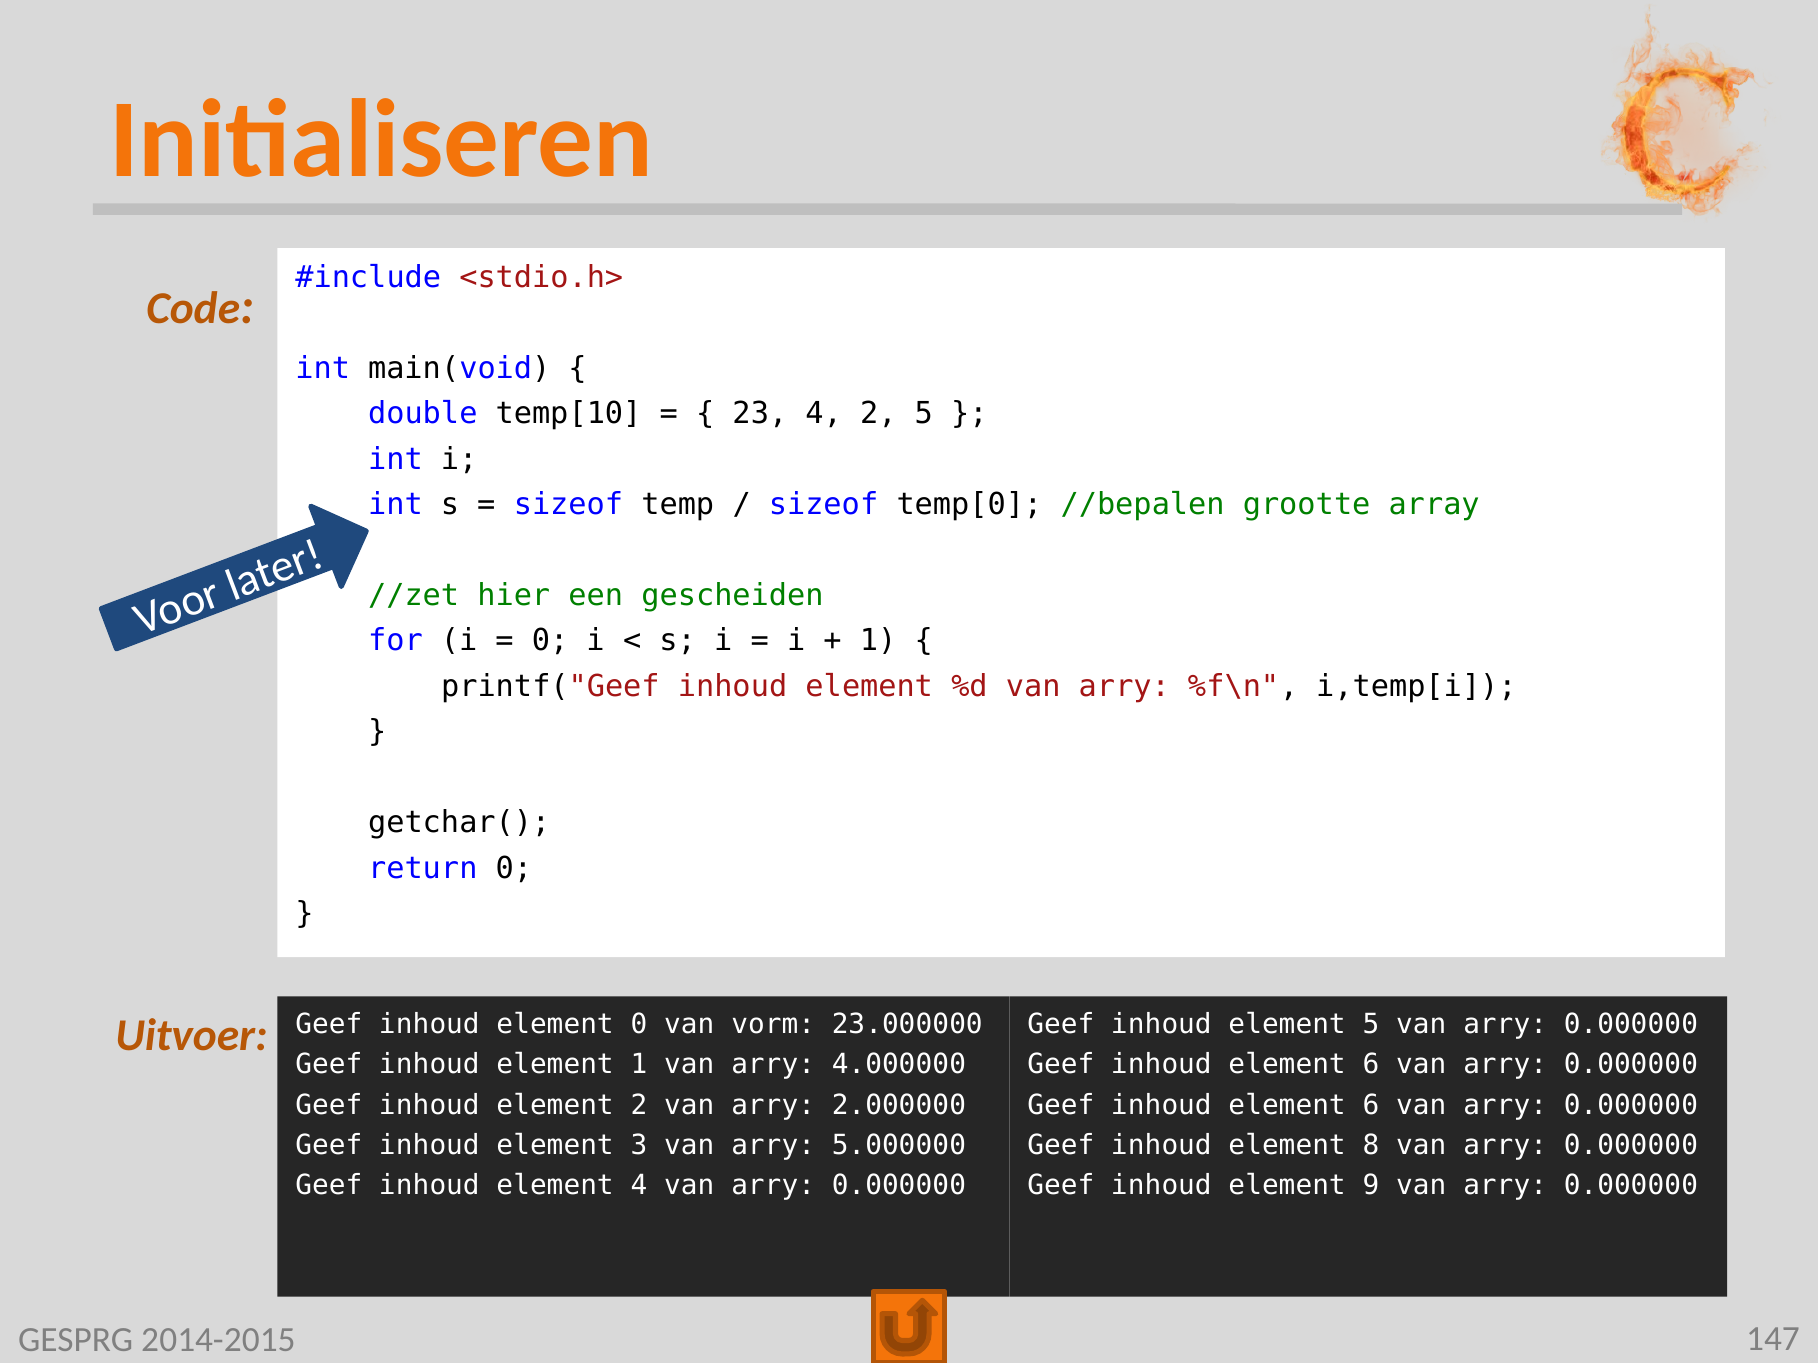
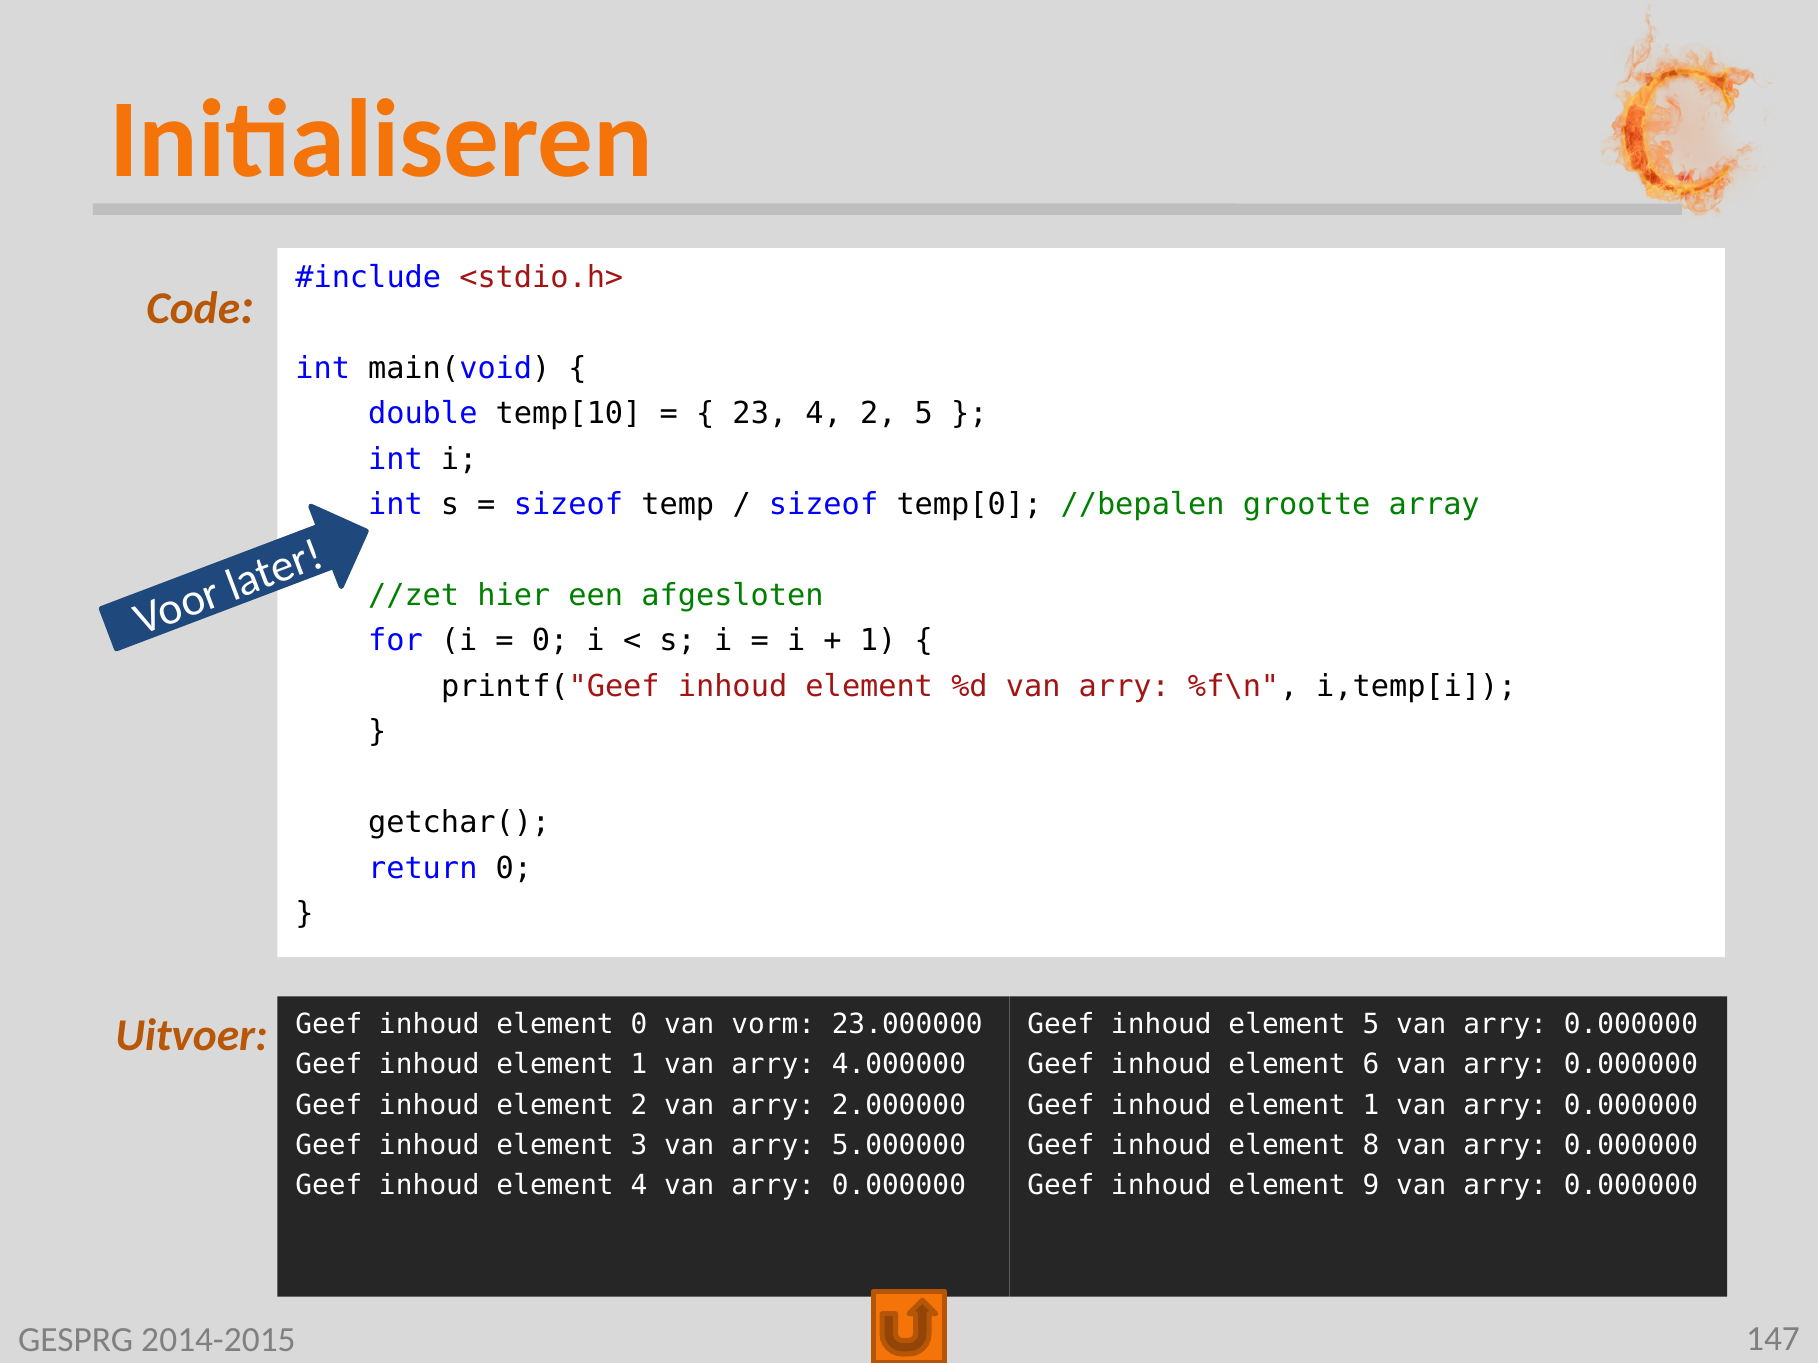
gescheiden: gescheiden -> afgesloten (732, 596)
6: 6 -> 1 (1371, 1105)
